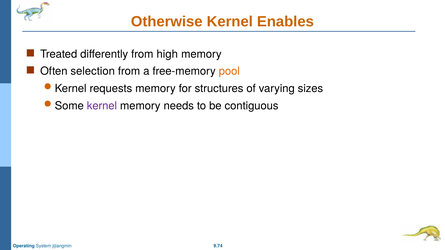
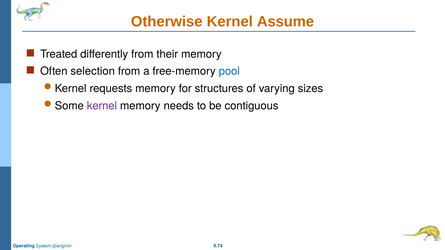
Enables: Enables -> Assume (285, 22)
high: high -> their (167, 54)
pool colour: orange -> blue (229, 71)
